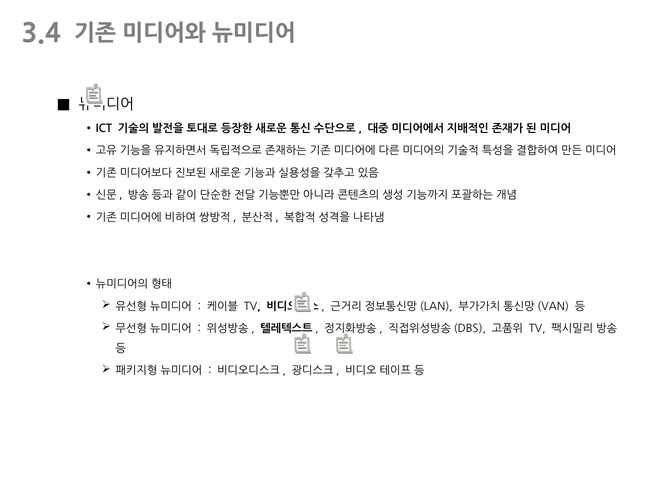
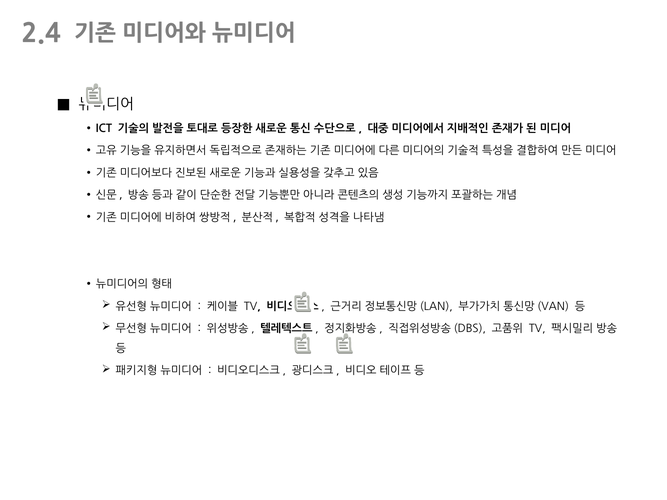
3.4: 3.4 -> 2.4 (41, 34)
